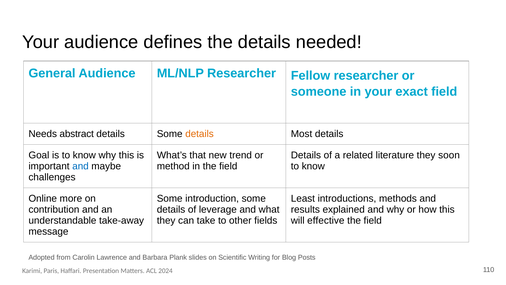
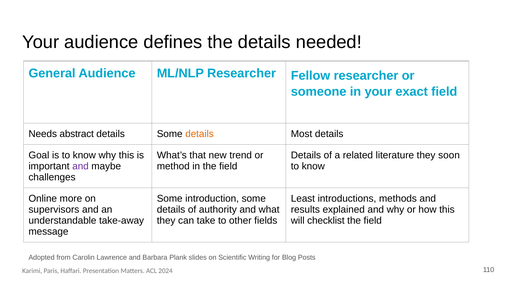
and colour: blue -> purple (80, 166)
contribution: contribution -> supervisors (54, 209)
leverage: leverage -> authority (218, 209)
effective: effective -> checklist (326, 220)
